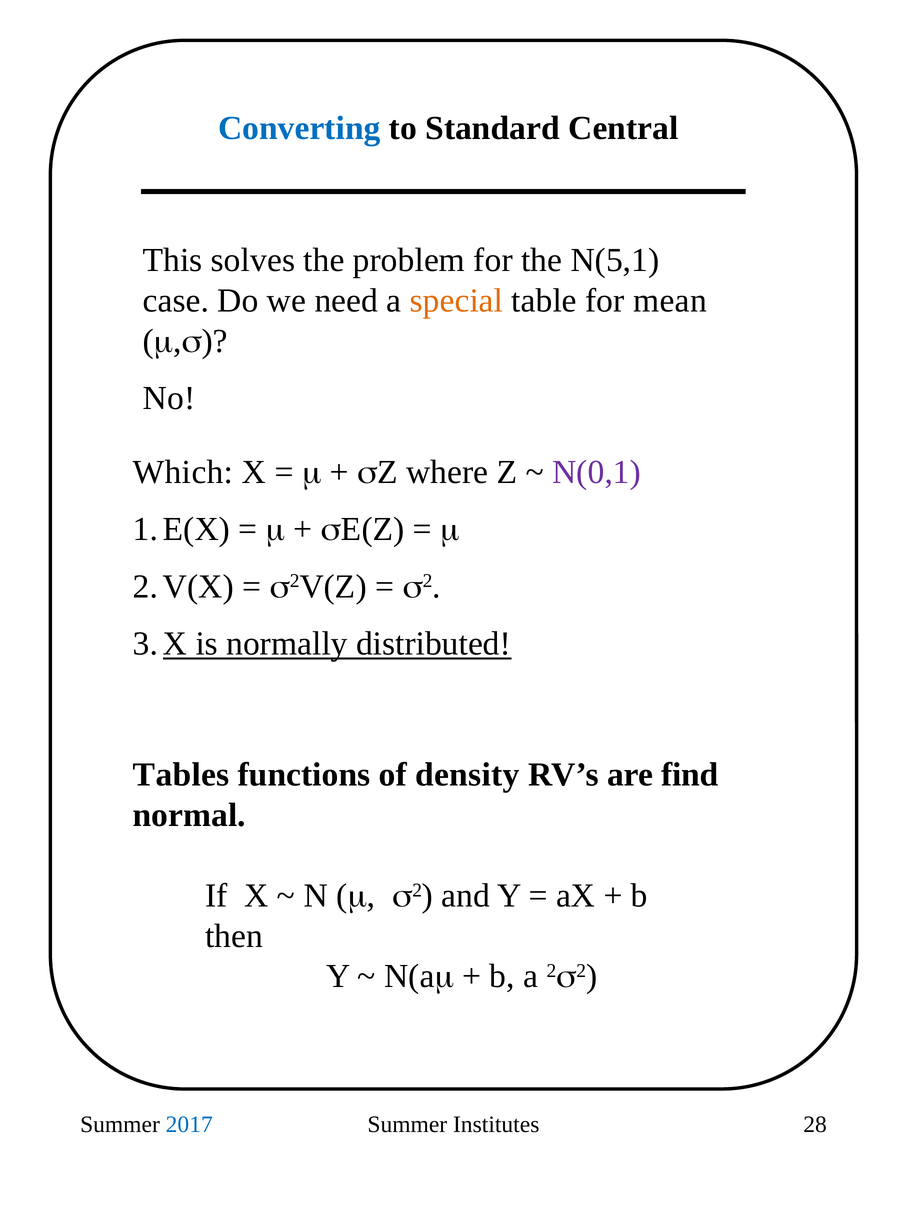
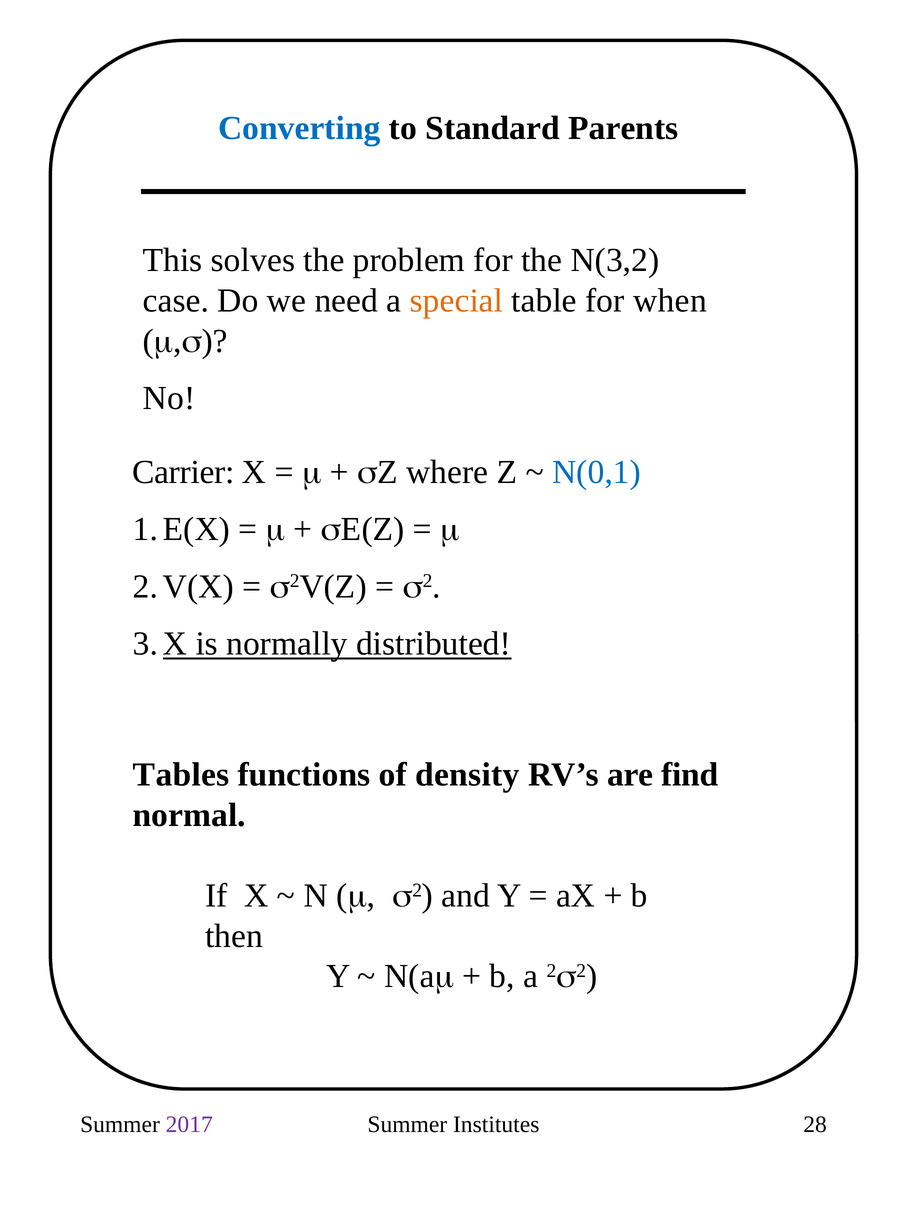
Central: Central -> Parents (623, 128)
N(5,1: N(5,1 -> N(3,2 (615, 260)
mean: mean -> when (670, 301)
Which: Which -> Carrier (183, 472)
N(0,1 colour: purple -> blue (597, 472)
2017 colour: blue -> purple (189, 1124)
